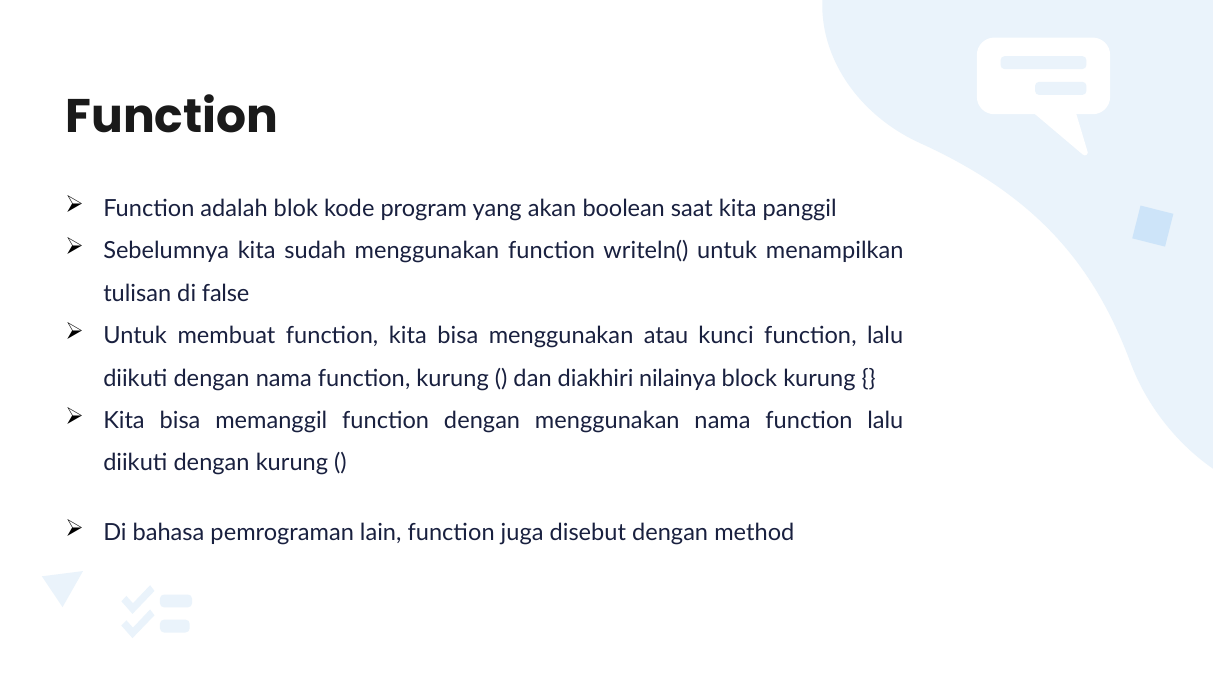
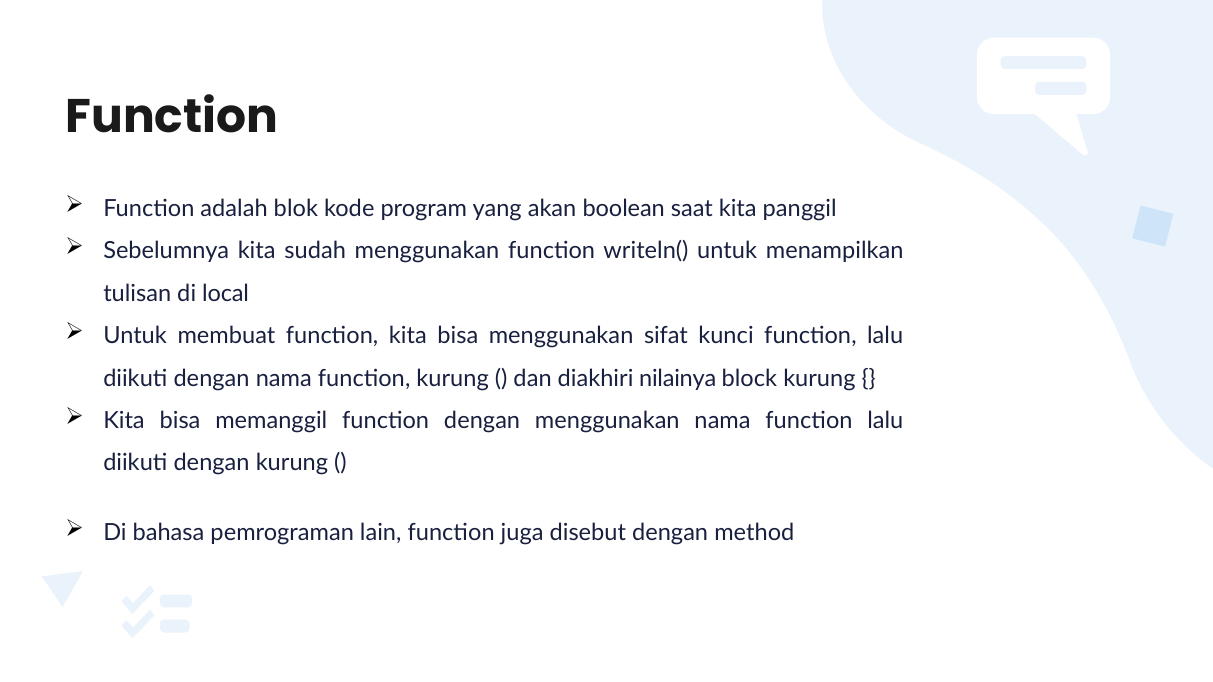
false: false -> local (226, 294)
atau: atau -> sifat (666, 336)
